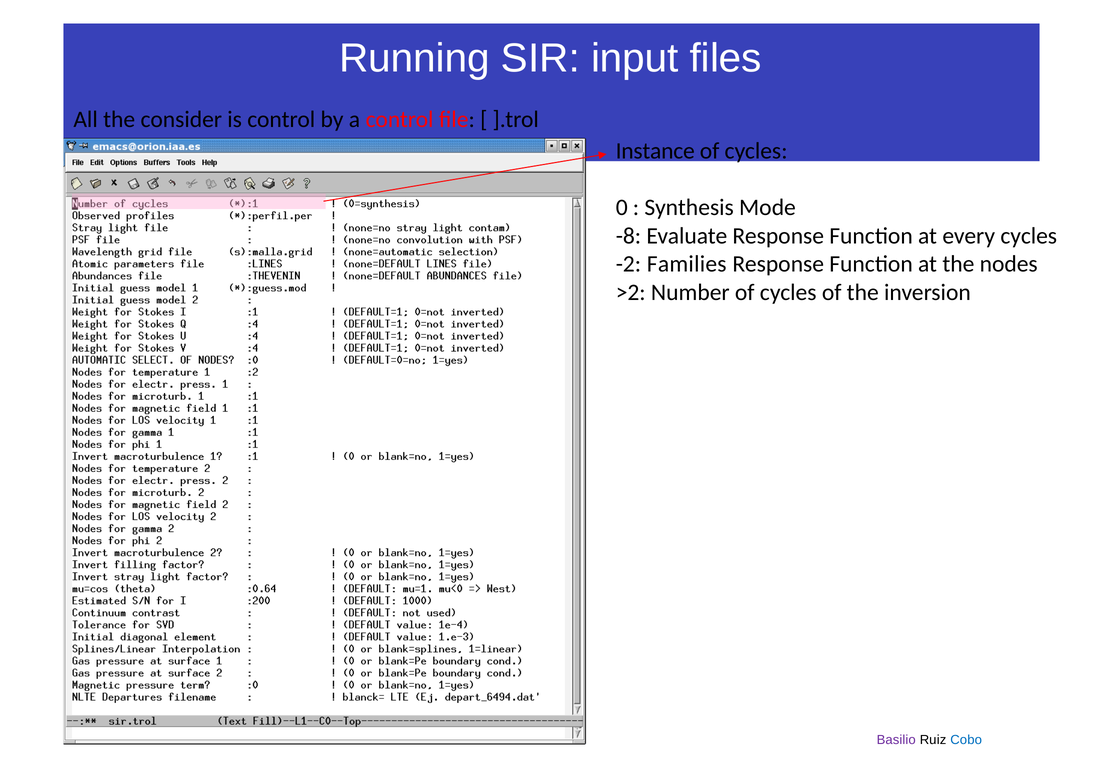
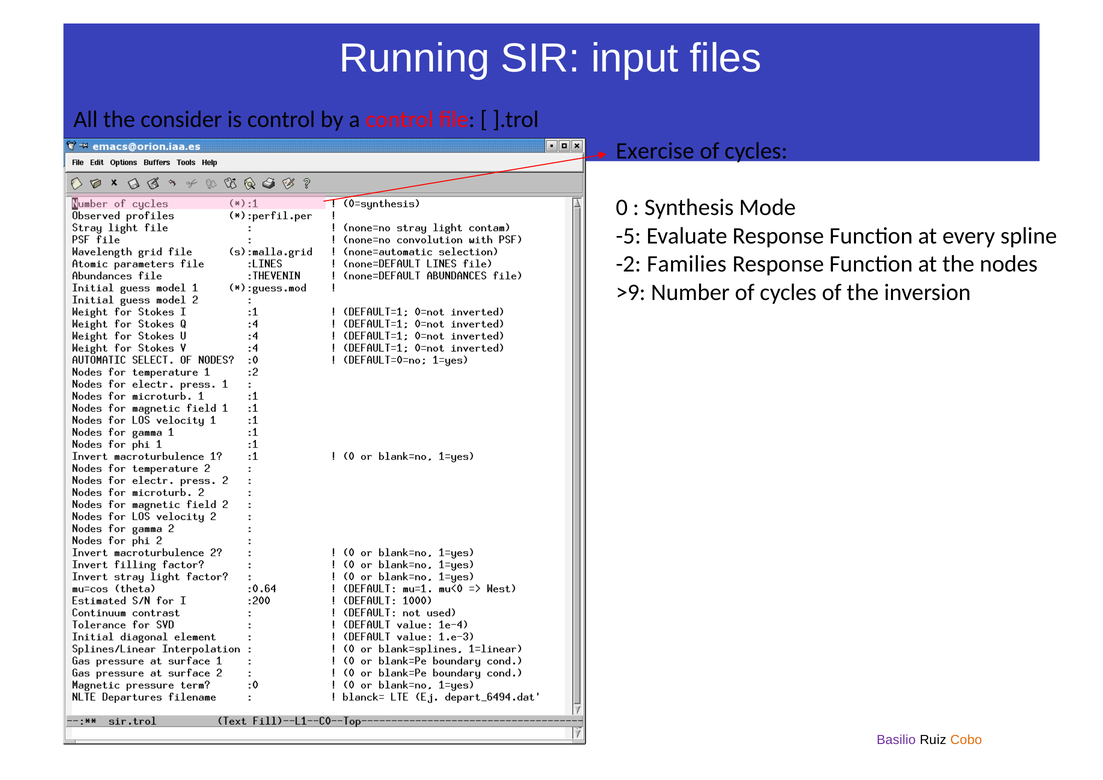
Instance: Instance -> Exercise (655, 151)
-8: -8 -> -5 (628, 236)
every cycles: cycles -> spline (1029, 236)
>2: >2 -> >9 (631, 292)
Cobo colour: blue -> orange (966, 739)
